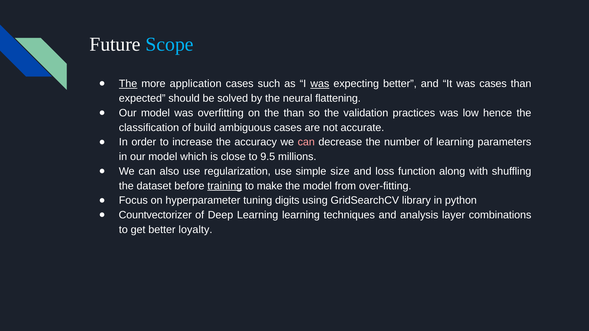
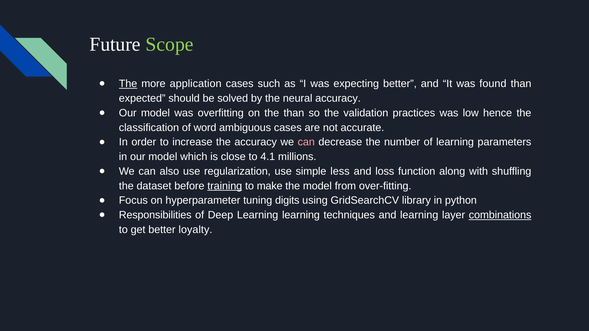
Scope colour: light blue -> light green (170, 44)
was underline: present -> none (320, 84)
was cases: cases -> found (493, 84)
neural flattening: flattening -> accuracy (338, 98)
build: build -> word (205, 128)
9.5: 9.5 -> 4.1 (268, 157)
size: size -> less (340, 171)
Countvectorizer: Countvectorizer -> Responsibilities (155, 215)
and analysis: analysis -> learning (419, 215)
combinations underline: none -> present (500, 215)
